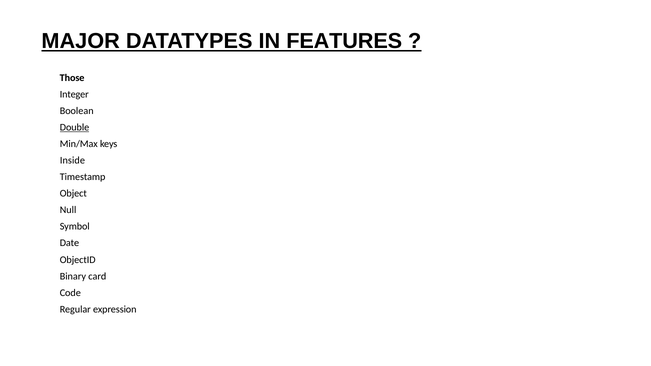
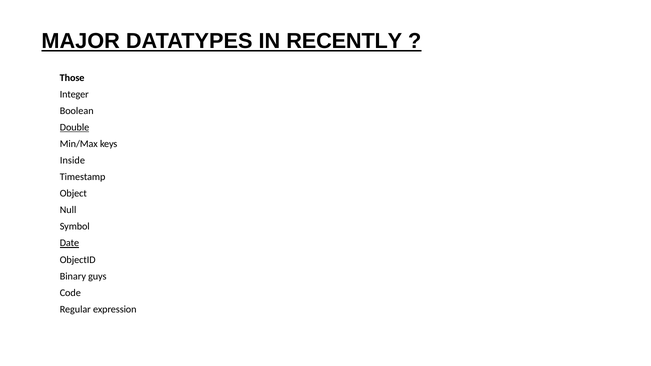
FEATURES: FEATURES -> RECENTLY (344, 41)
Date underline: none -> present (69, 243)
card: card -> guys (97, 276)
